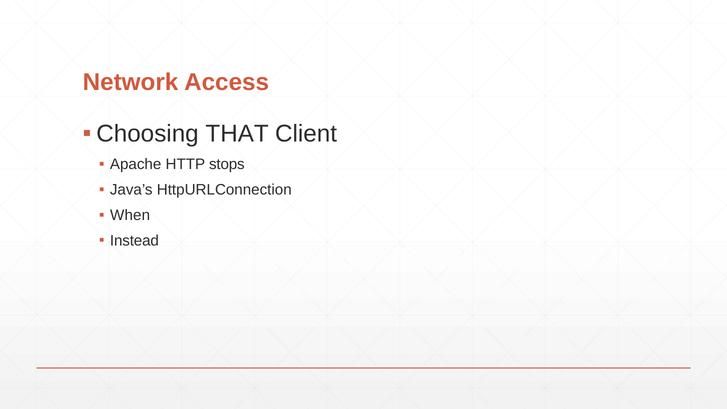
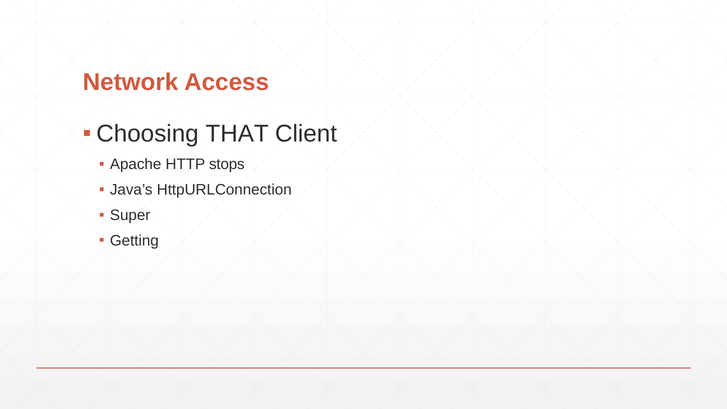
When: When -> Super (130, 215)
Instead: Instead -> Getting (134, 241)
